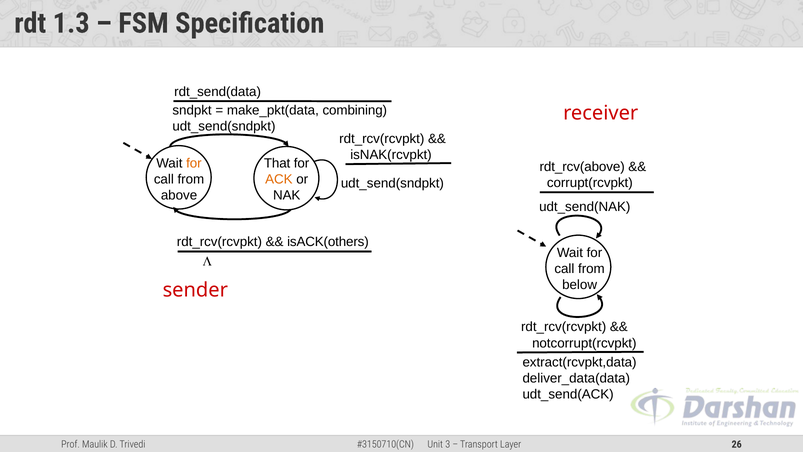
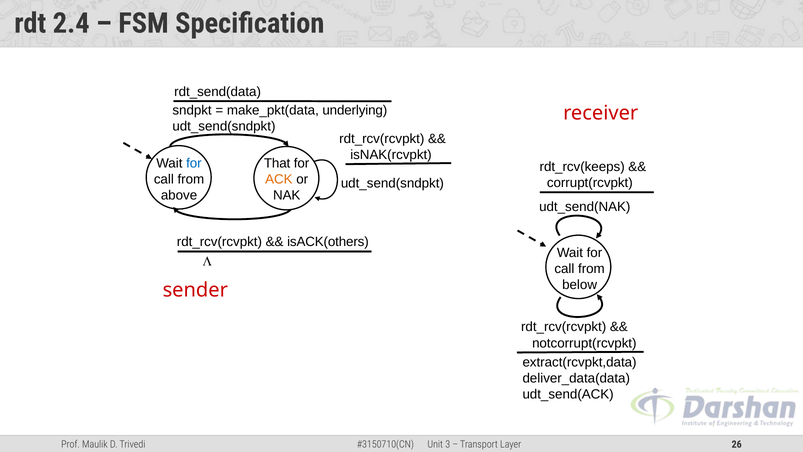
1.3: 1.3 -> 2.4 (71, 23)
combining: combining -> underlying (355, 110)
for colour: orange -> blue (194, 163)
rdt_rcv(above: rdt_rcv(above -> rdt_rcv(keeps (582, 167)
